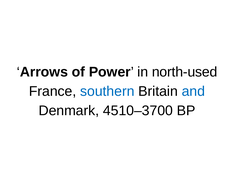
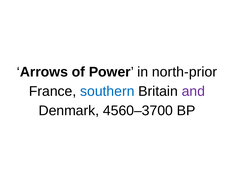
north-used: north-used -> north-prior (185, 72)
and colour: blue -> purple (193, 91)
4510–3700: 4510–3700 -> 4560–3700 (138, 110)
